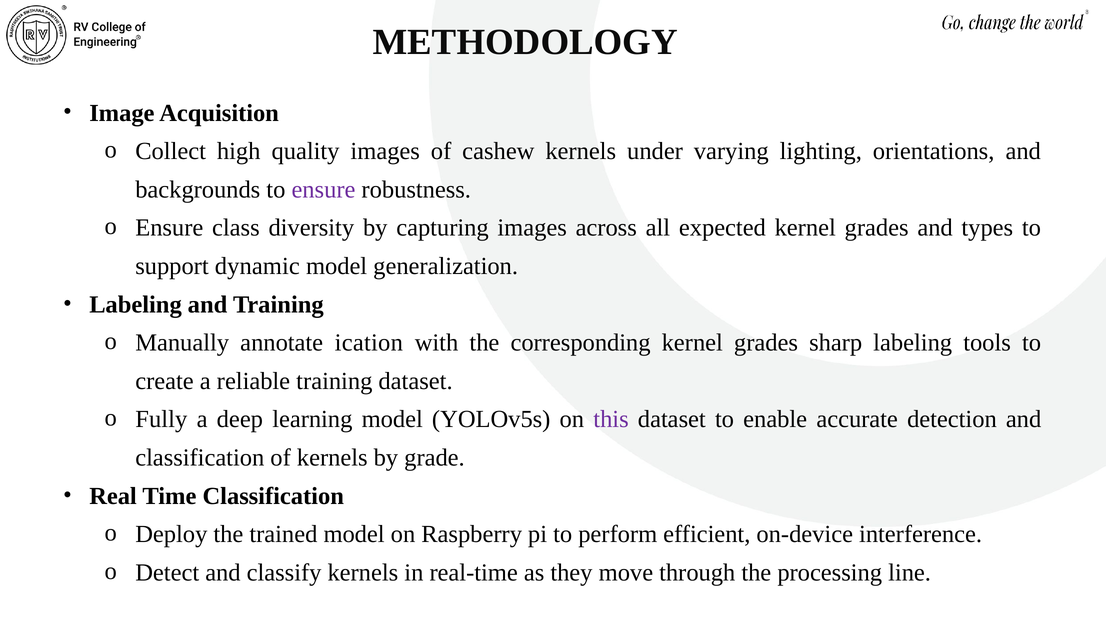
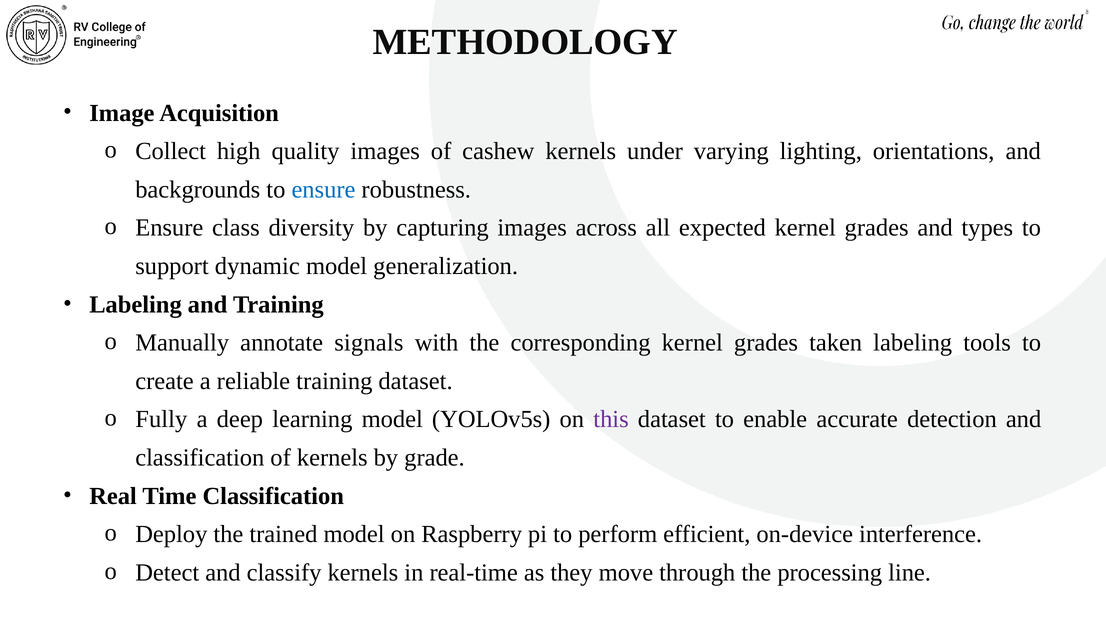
ensure colour: purple -> blue (323, 190)
ication: ication -> signals (369, 343)
sharp: sharp -> taken (836, 343)
